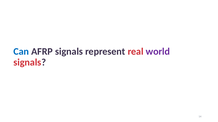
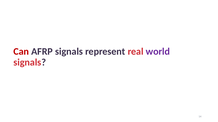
Can colour: blue -> red (21, 52)
